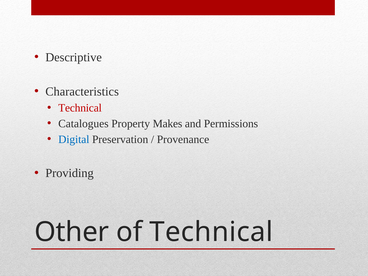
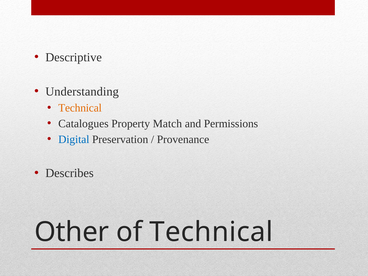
Characteristics: Characteristics -> Understanding (82, 92)
Technical colour: red -> orange (80, 108)
Makes: Makes -> Match (167, 124)
Providing: Providing -> Describes (70, 173)
